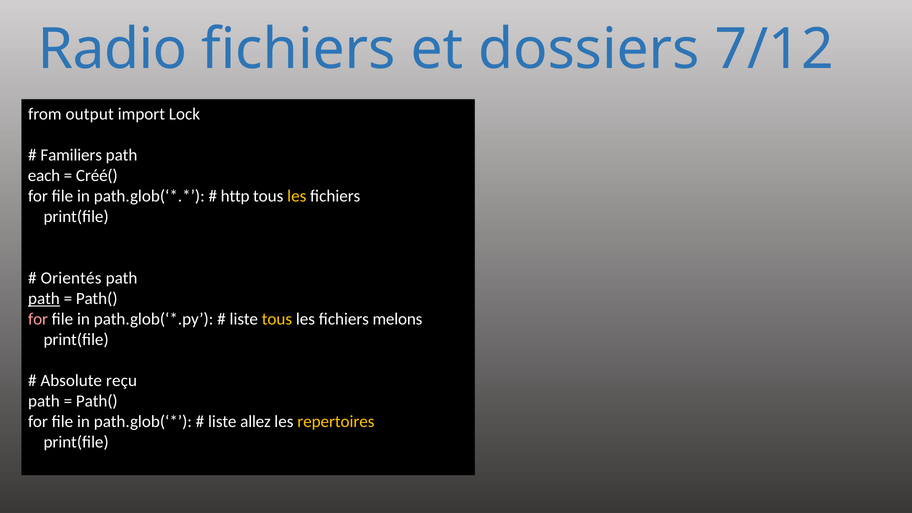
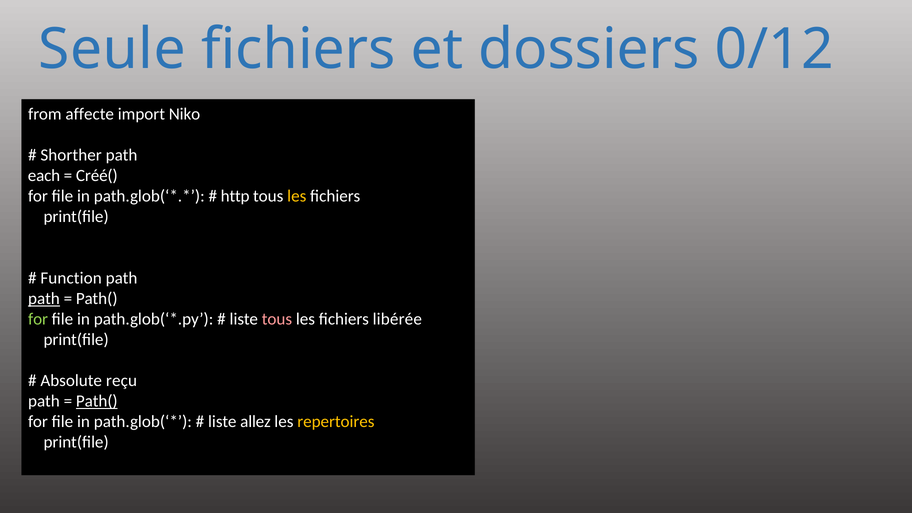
Radio: Radio -> Seule (112, 49)
7/12: 7/12 -> 0/12 (774, 49)
output: output -> affecte (90, 114)
Lock: Lock -> Niko (185, 114)
Familiers: Familiers -> Shorther (71, 155)
Orientés: Orientés -> Function (71, 278)
for colour: pink -> light green (38, 319)
tous colour: yellow -> pink (277, 319)
melons: melons -> libérée (397, 319)
Path( underline: none -> present (97, 401)
